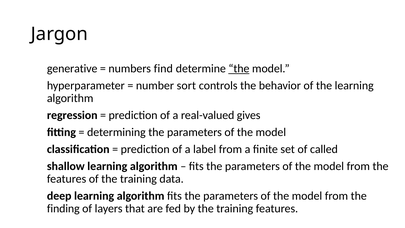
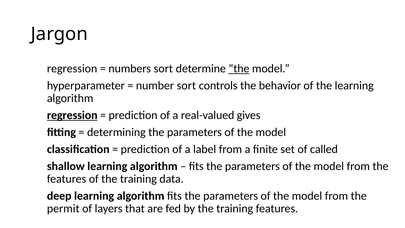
generative: generative -> regression (72, 68)
numbers find: find -> sort (163, 68)
regression underline: none -> present (72, 115)
finding: finding -> permit (63, 208)
